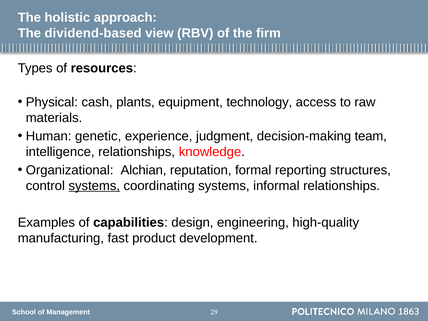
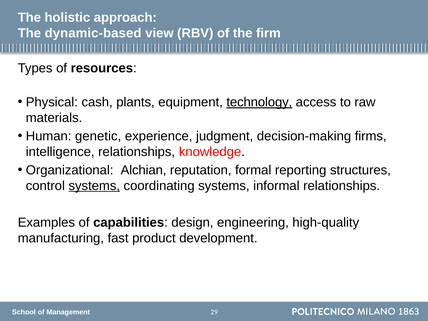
dividend-based: dividend-based -> dynamic-based (93, 33)
technology underline: none -> present (259, 102)
team: team -> firms (371, 136)
